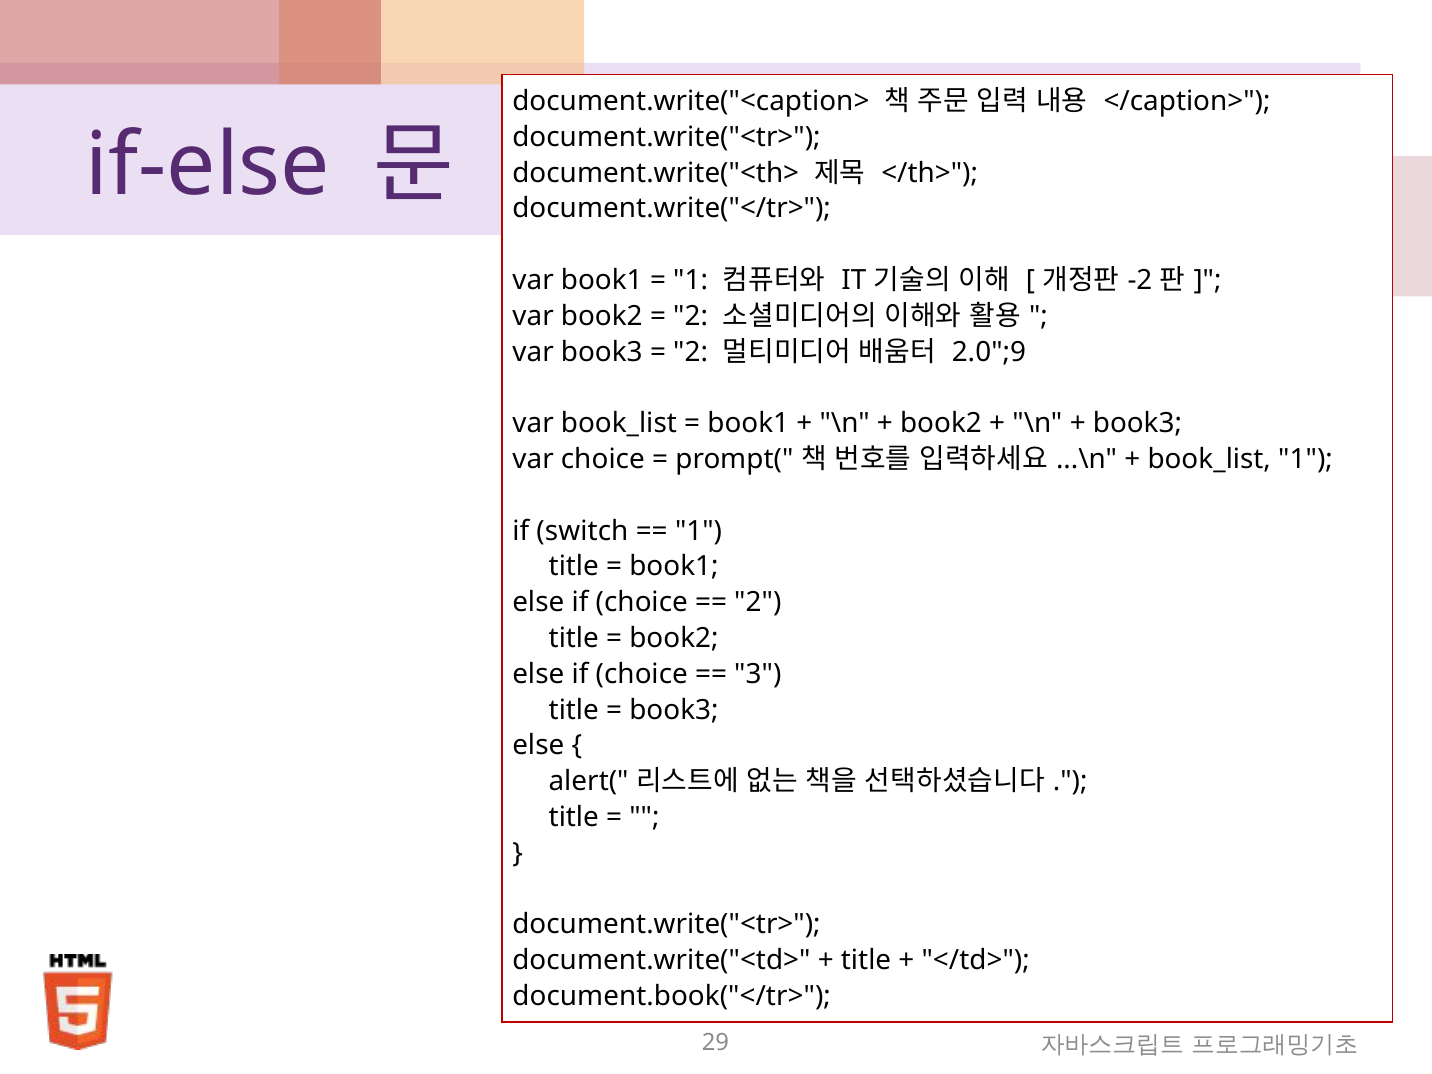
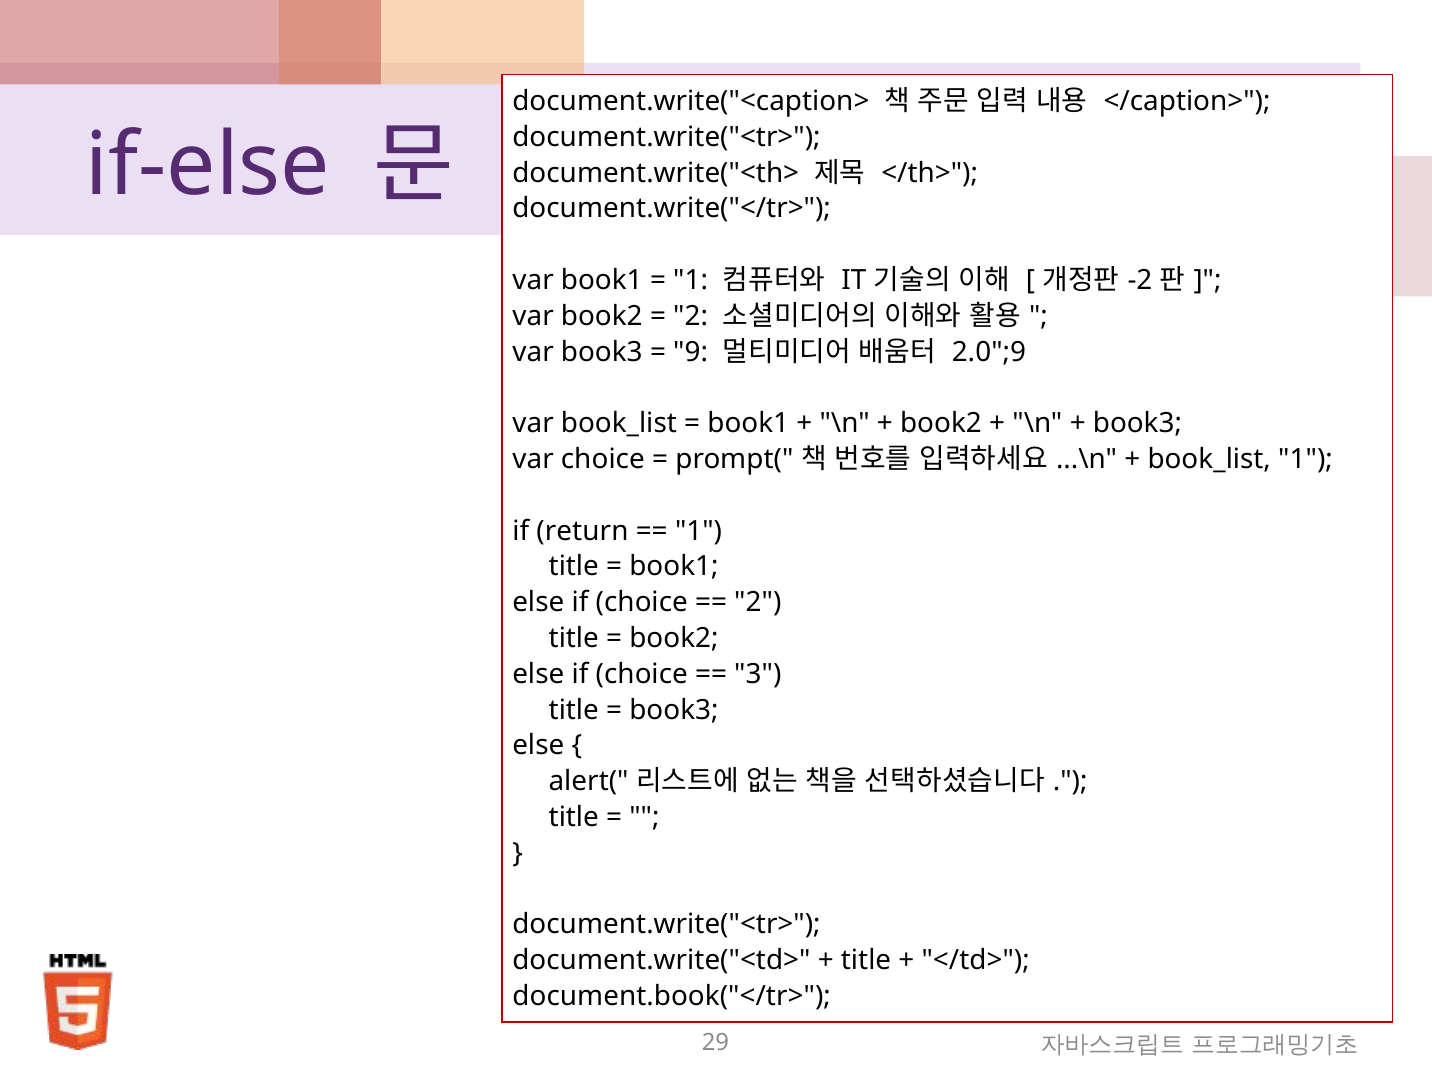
2: 2 -> 9 (691, 352)
switch: switch -> return (582, 531)
